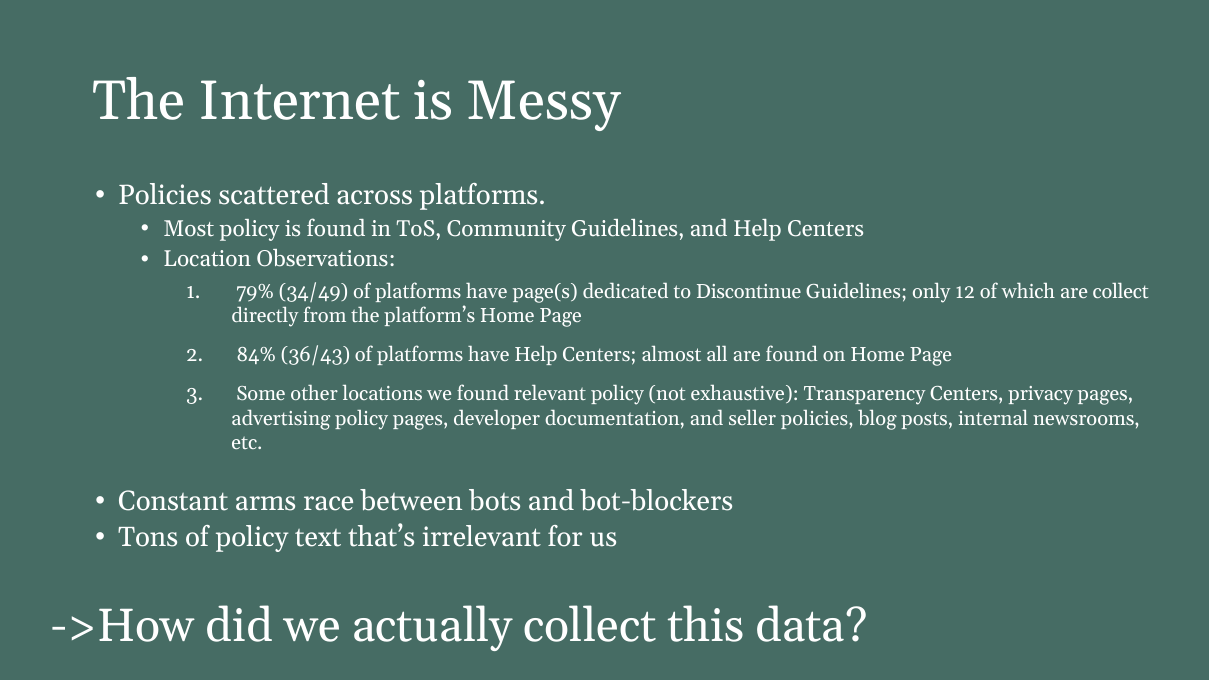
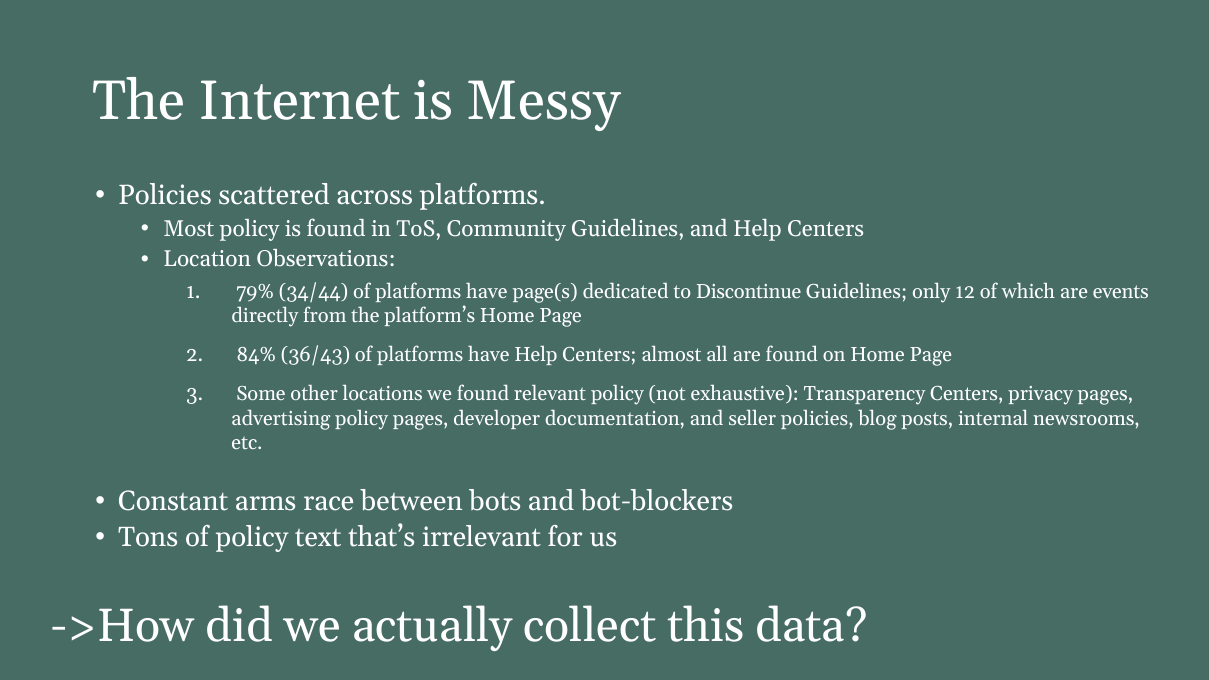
34/49: 34/49 -> 34/44 (314, 292)
are collect: collect -> events (1121, 292)
